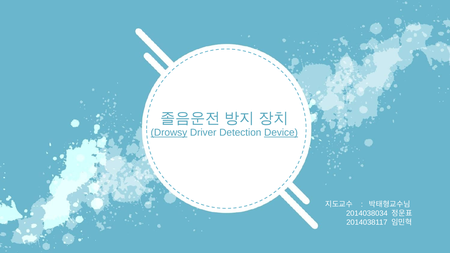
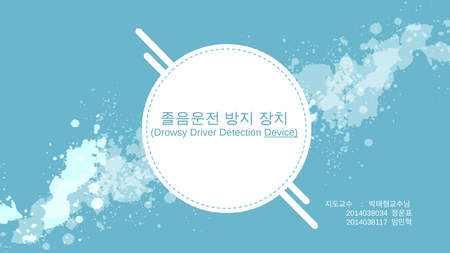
Drowsy underline: present -> none (169, 133)
